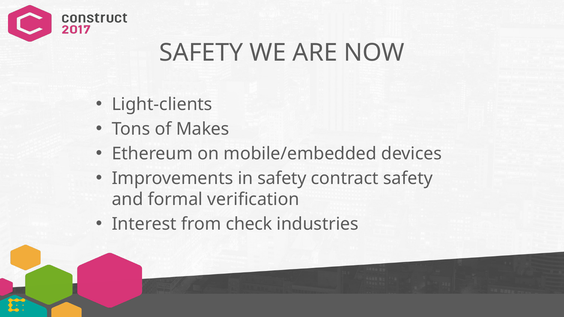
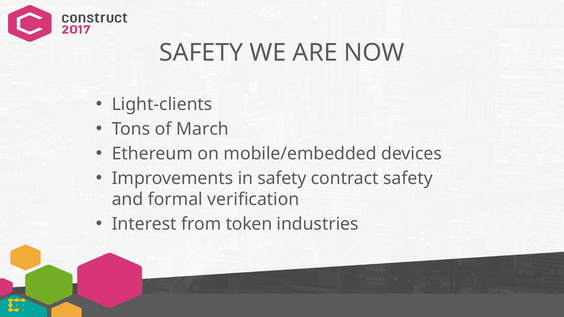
Makes: Makes -> March (203, 129)
check: check -> token (249, 224)
